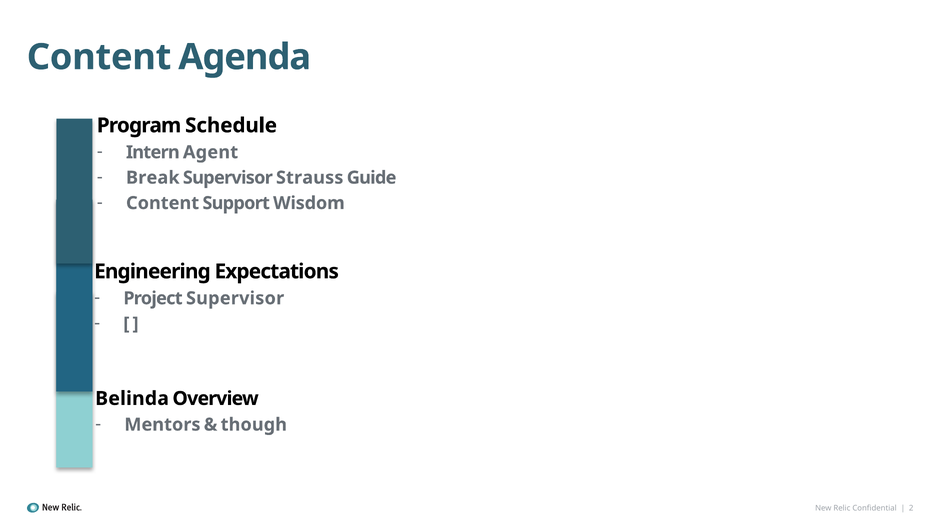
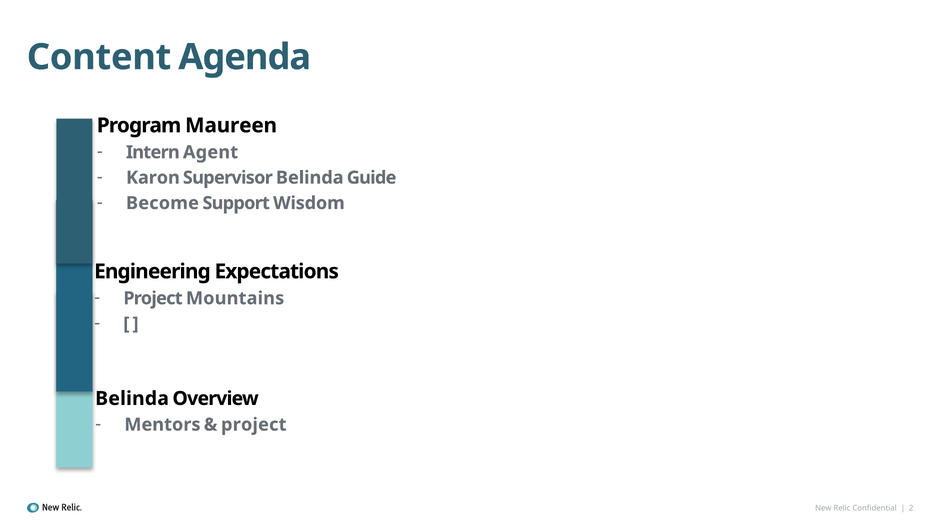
Schedule: Schedule -> Maureen (231, 125)
Break: Break -> Karon (153, 178)
Supervisor Strauss: Strauss -> Belinda (310, 178)
Content: Content -> Become (162, 203)
Project Supervisor: Supervisor -> Mountains (235, 298)
though: though -> project (254, 425)
